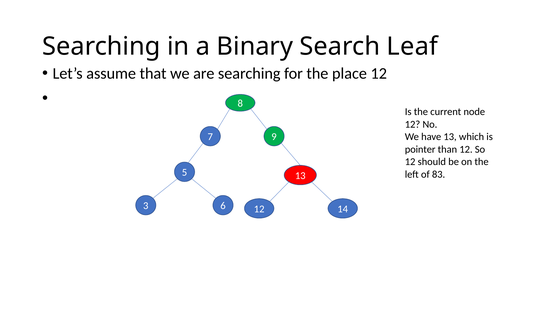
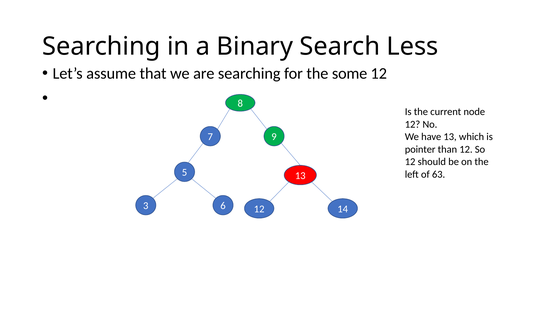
Leaf: Leaf -> Less (412, 47)
place: place -> some (350, 73)
83: 83 -> 63 (439, 174)
